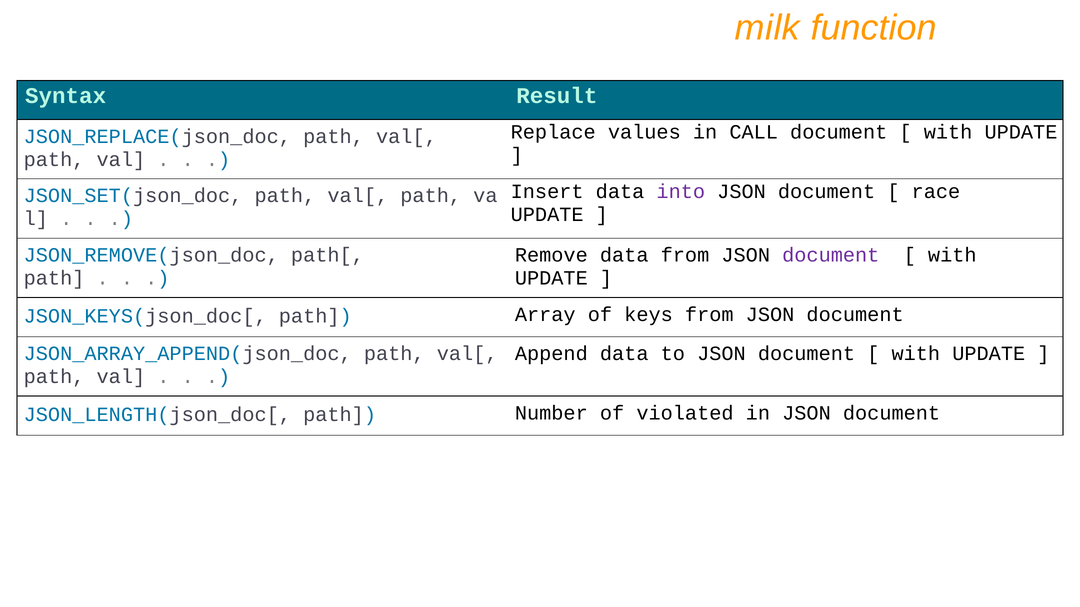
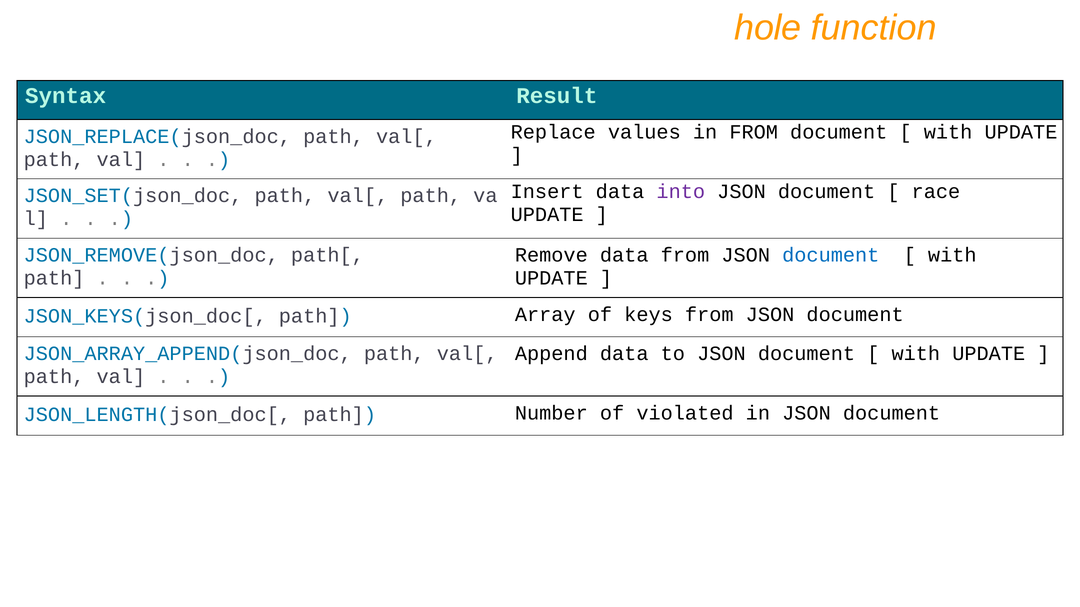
milk: milk -> hole (768, 28)
in CALL: CALL -> FROM (754, 132)
document colour: purple -> blue (831, 255)
